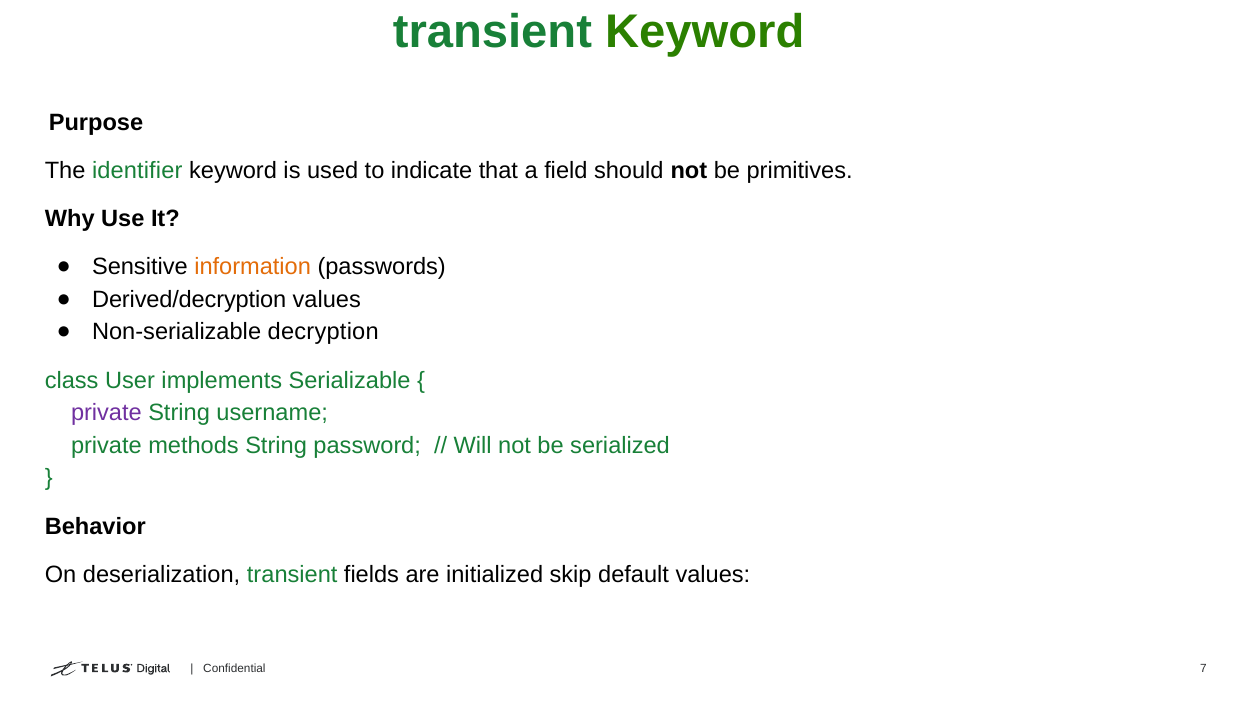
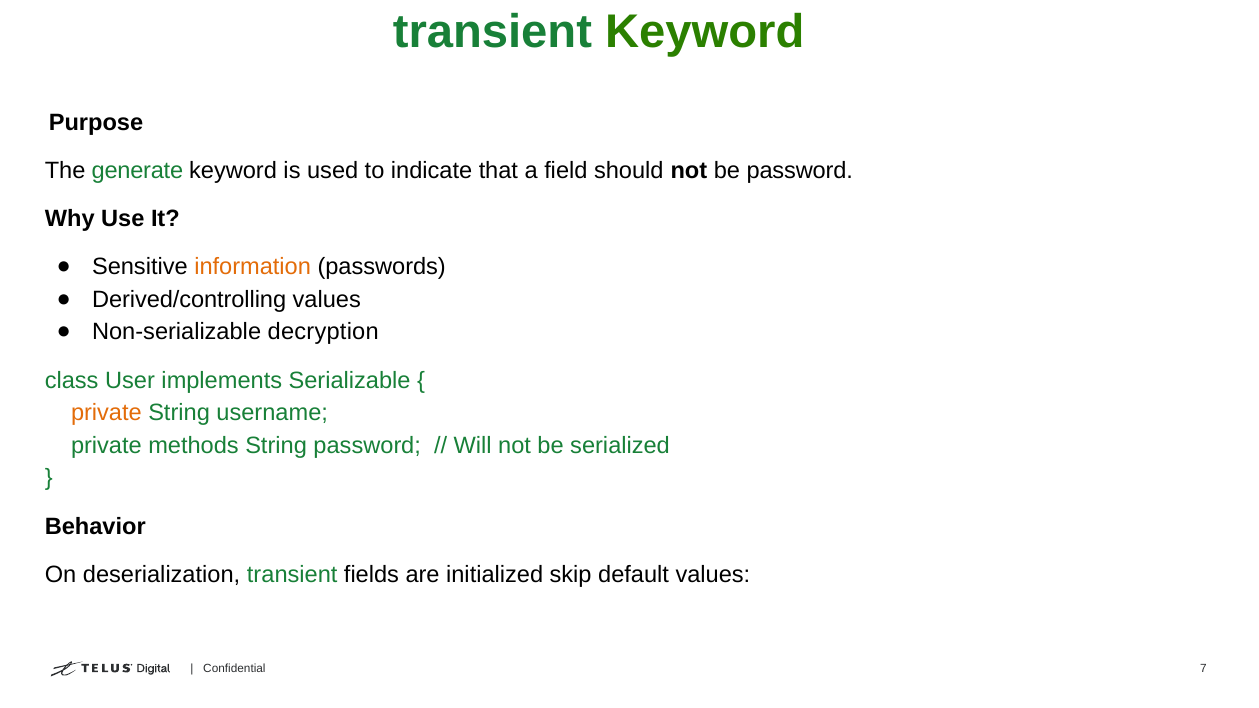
identifier: identifier -> generate (137, 171)
be primitives: primitives -> password (800, 171)
Derived/decryption: Derived/decryption -> Derived/controlling (189, 300)
private colour: purple -> orange (106, 413)
